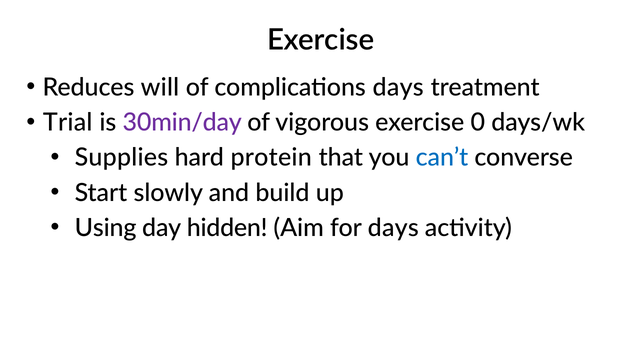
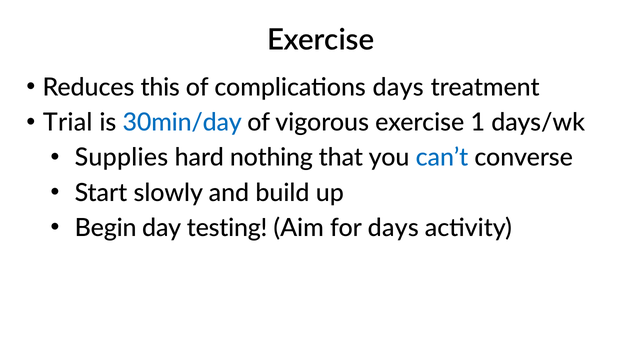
will: will -> this (160, 88)
30min/day colour: purple -> blue (182, 123)
0: 0 -> 1 (478, 123)
protein: protein -> nothing (271, 158)
Using: Using -> Begin (106, 228)
hidden: hidden -> testing (227, 228)
